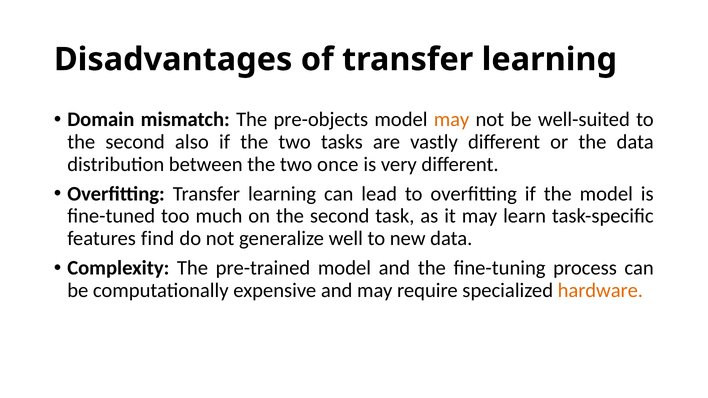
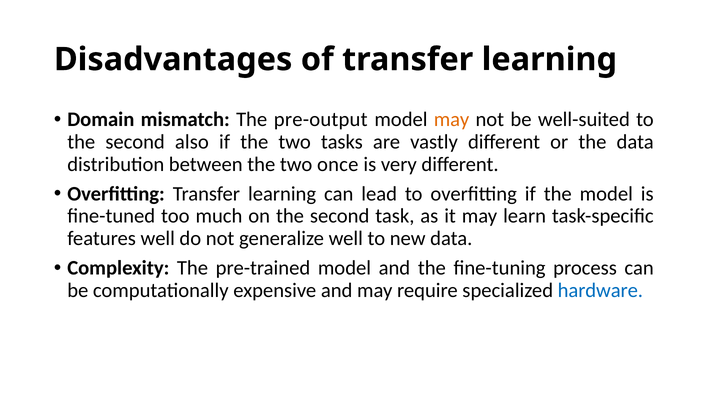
pre-objects: pre-objects -> pre-output (321, 120)
features find: find -> well (158, 239)
hardware colour: orange -> blue (600, 291)
